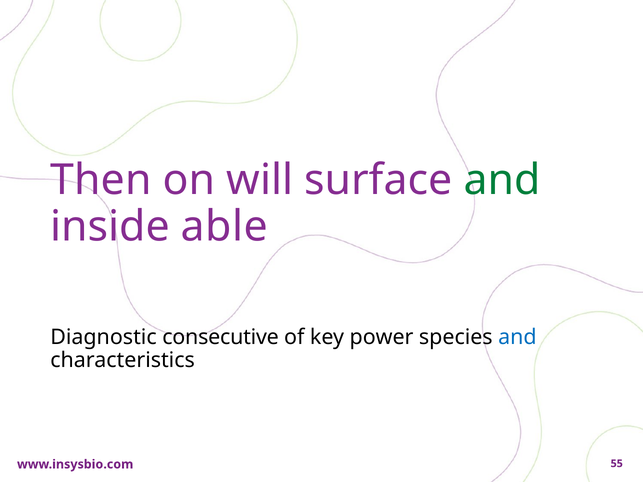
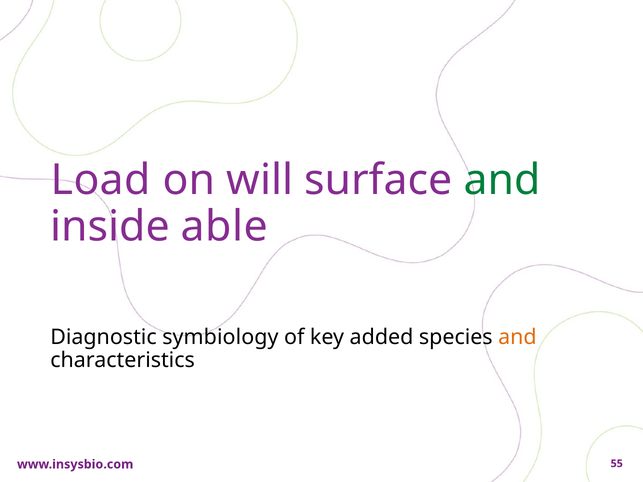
Then: Then -> Load (101, 180)
consecutive: consecutive -> symbiology (220, 337)
power: power -> added (382, 337)
and colour: blue -> orange (517, 337)
